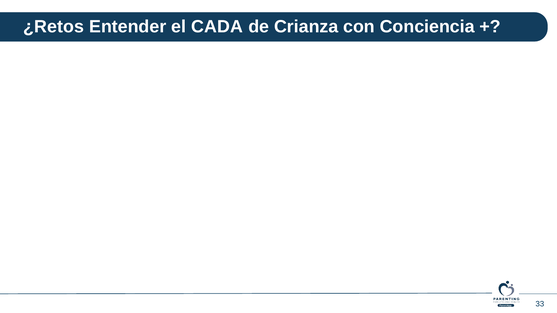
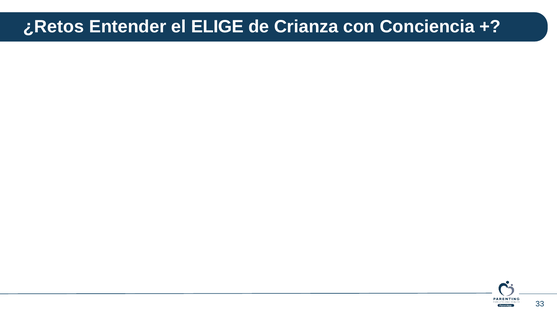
CADA: CADA -> ELIGE (217, 27)
